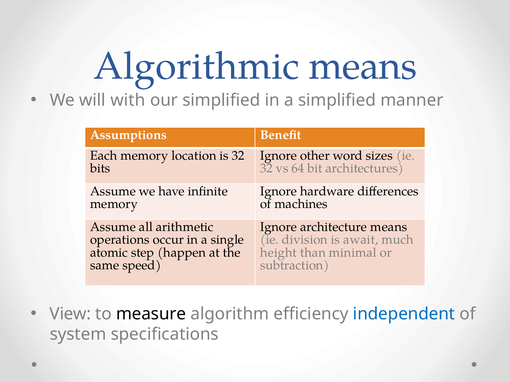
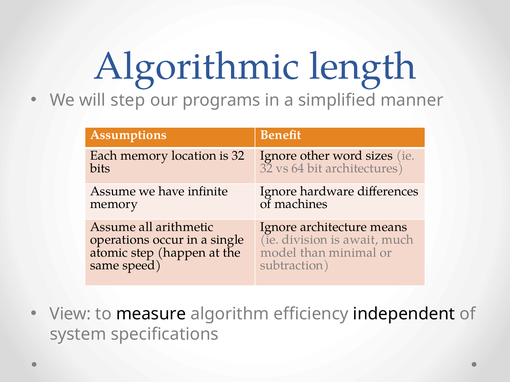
Algorithmic means: means -> length (363, 66)
will with: with -> step (128, 100)
our simplified: simplified -> programs (221, 100)
height: height -> model (279, 253)
independent colour: blue -> black (404, 314)
